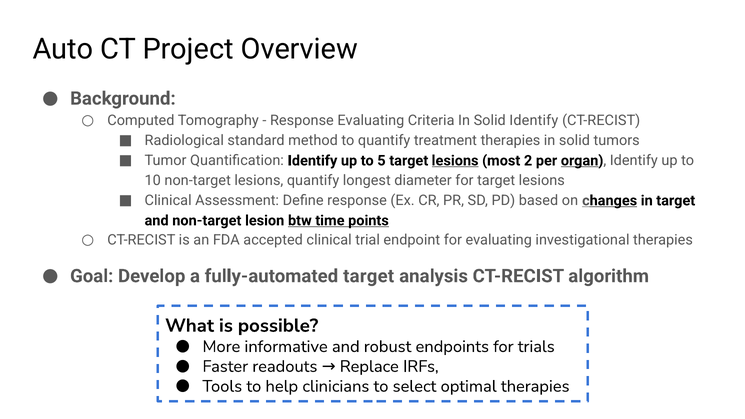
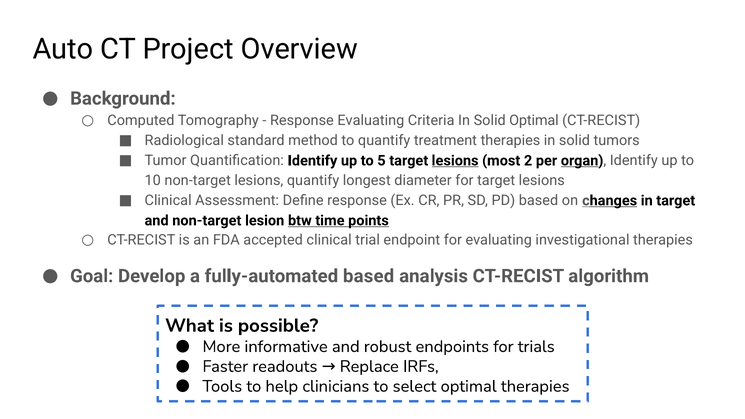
Solid Identify: Identify -> Optimal (534, 121)
fully-automated target: target -> based (369, 276)
